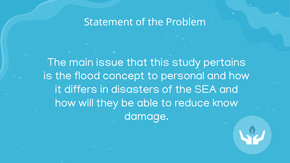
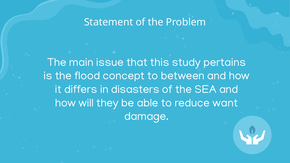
personal: personal -> between (183, 76)
know: know -> want (225, 103)
